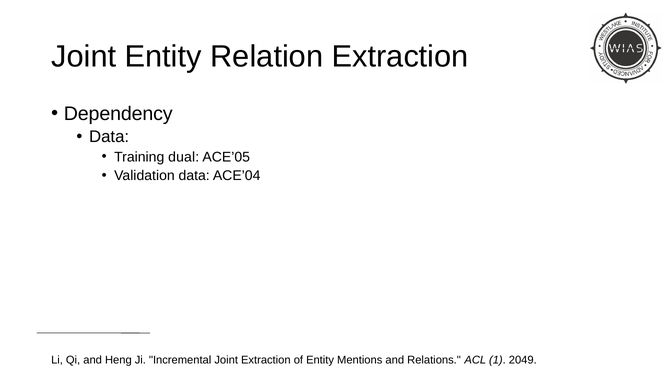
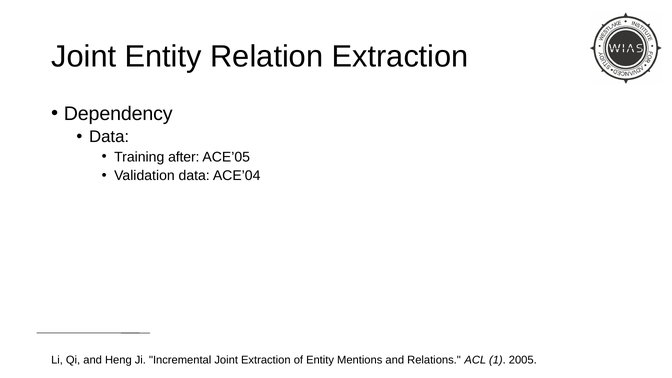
dual: dual -> after (184, 157)
2049: 2049 -> 2005 (523, 360)
